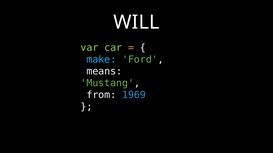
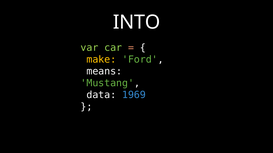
WILL: WILL -> INTO (137, 22)
make colour: light blue -> yellow (101, 60)
from: from -> data (101, 95)
